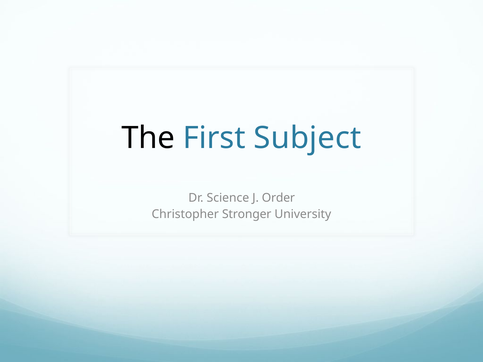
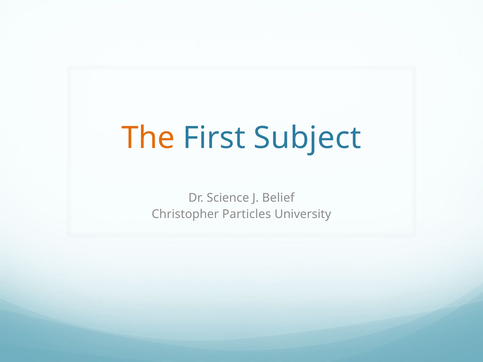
The colour: black -> orange (148, 138)
Order: Order -> Belief (278, 198)
Stronger: Stronger -> Particles (247, 214)
